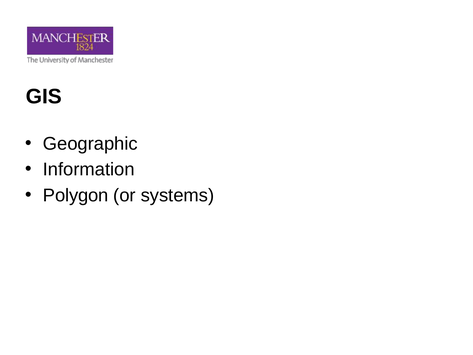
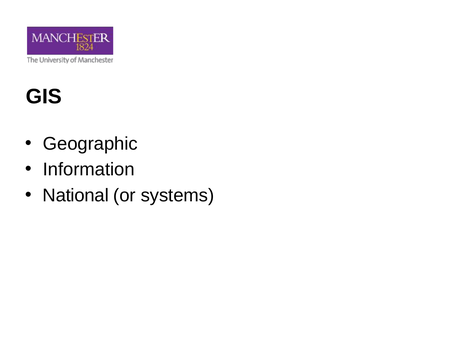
Polygon: Polygon -> National (76, 195)
